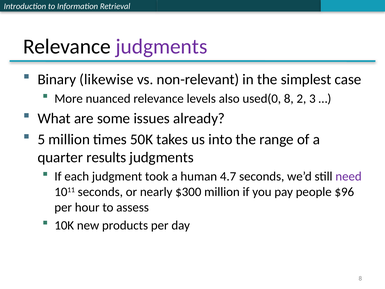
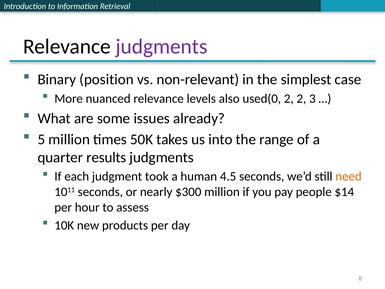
likewise: likewise -> position (107, 79)
used(0 8: 8 -> 2 (289, 98)
4.7: 4.7 -> 4.5 (228, 176)
need colour: purple -> orange (349, 176)
$96: $96 -> $14 (344, 192)
